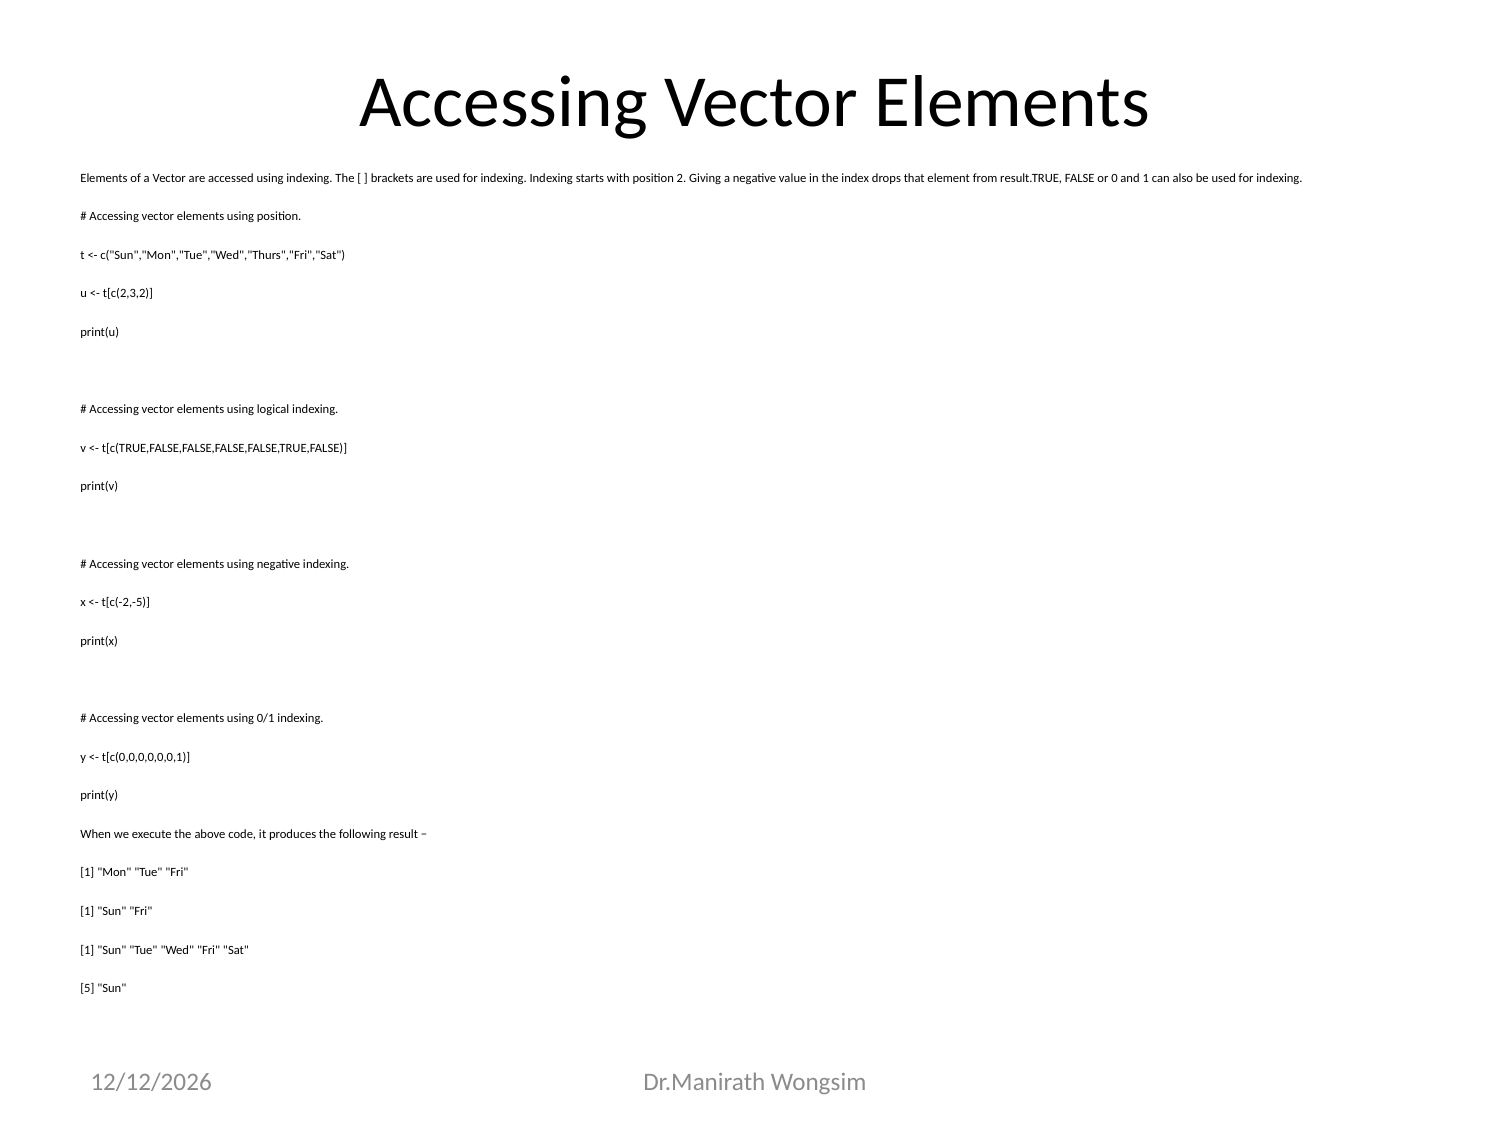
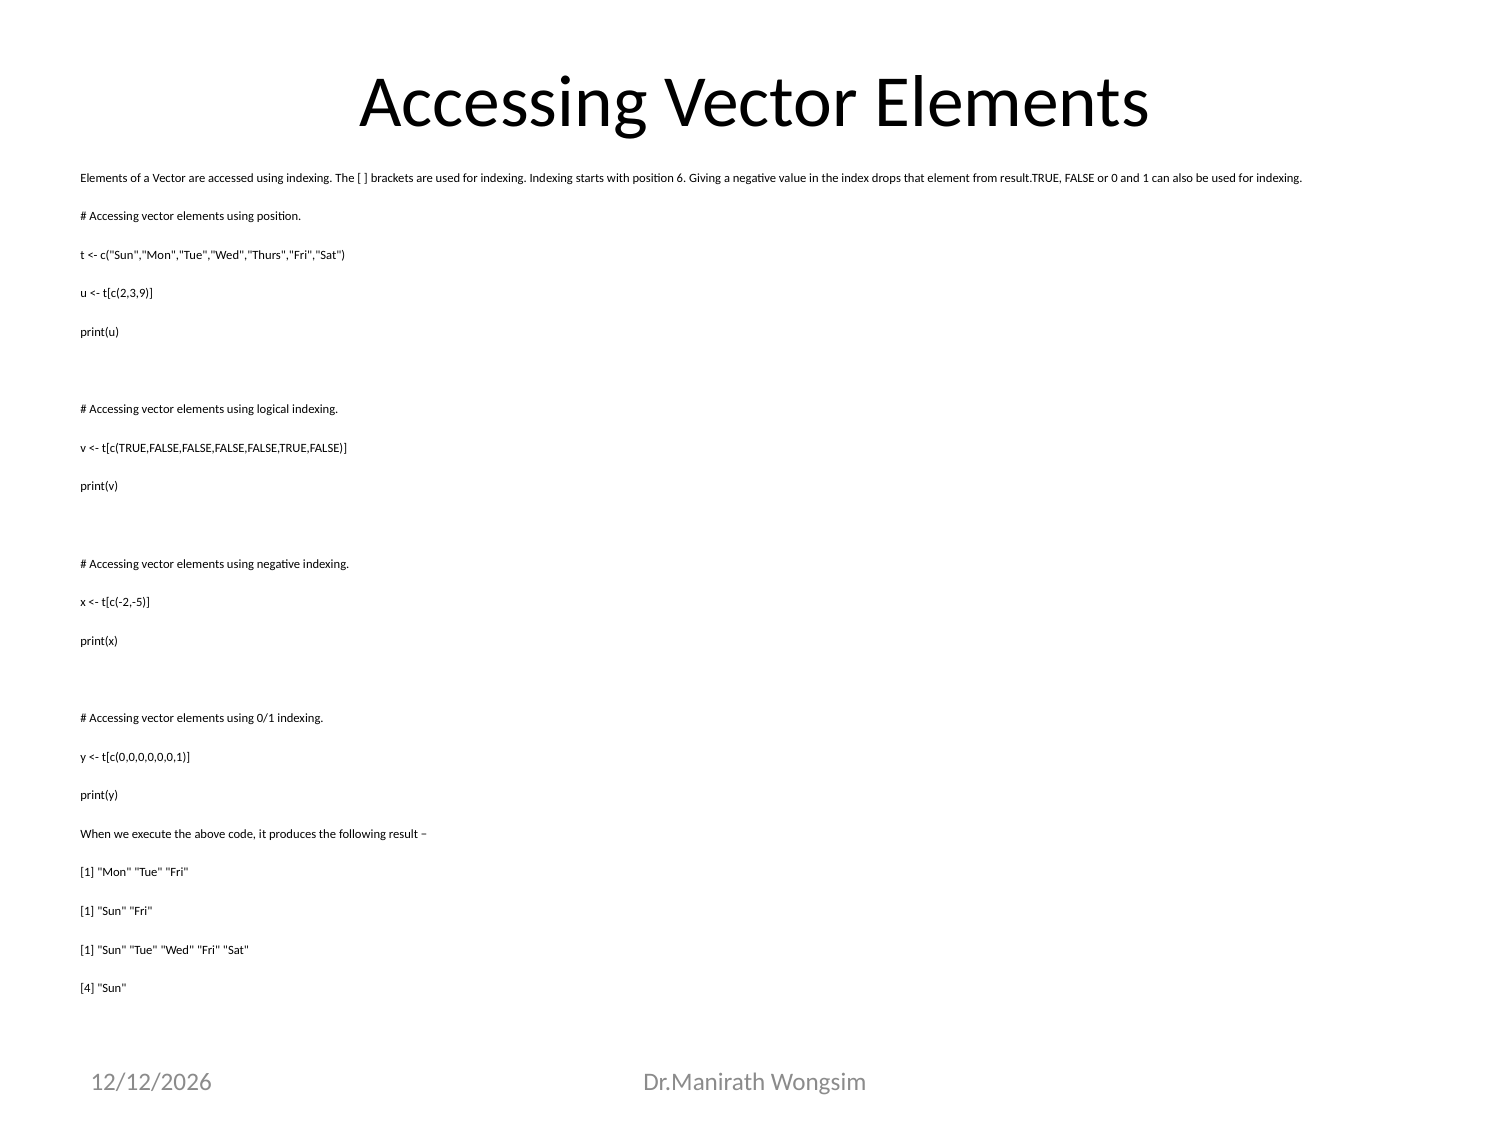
2: 2 -> 6 (682, 178)
t[c(2,3,2: t[c(2,3,2 -> t[c(2,3,9 (128, 294)
5: 5 -> 4 (87, 988)
